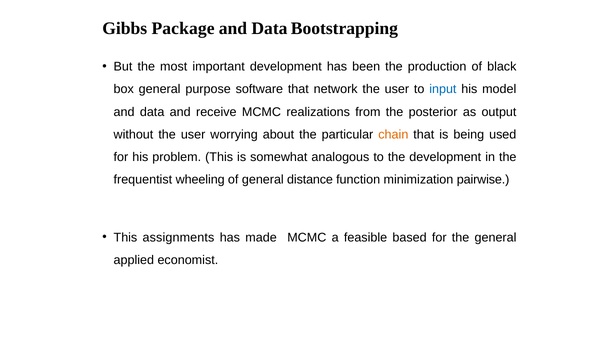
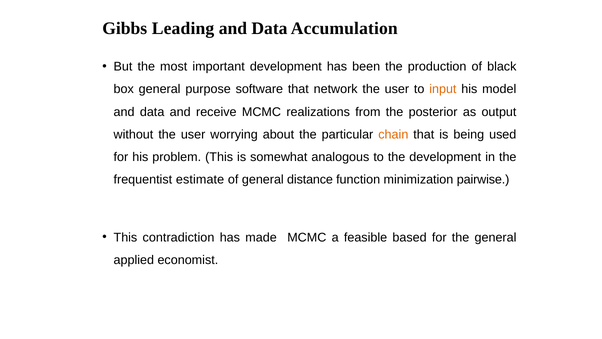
Package: Package -> Leading (183, 29)
Bootstrapping: Bootstrapping -> Accumulation (344, 29)
input colour: blue -> orange (443, 89)
wheeling: wheeling -> estimate (200, 179)
assignments: assignments -> contradiction (178, 237)
